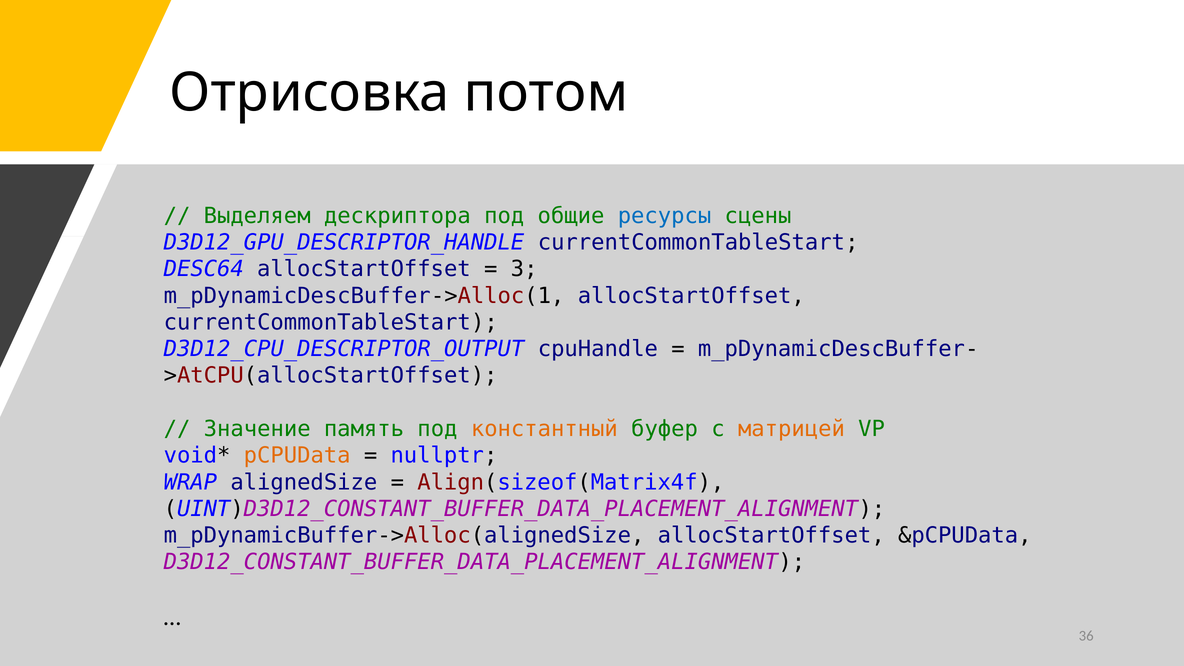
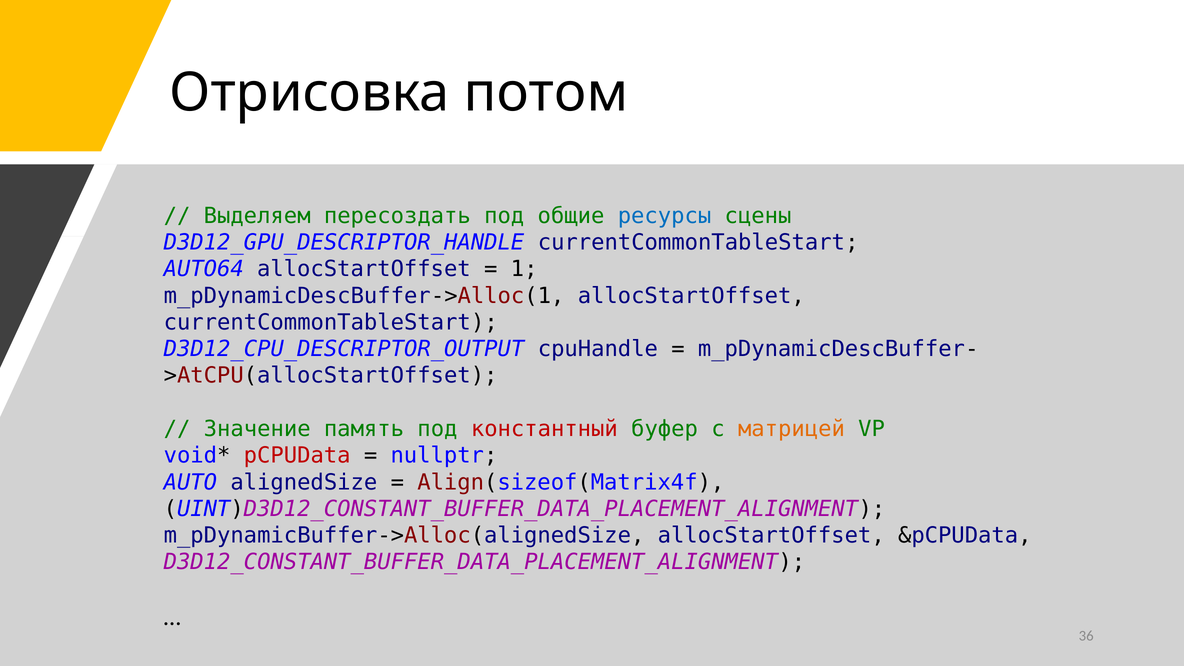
дескриптора: дескриптора -> пересоздать (397, 216)
DESC64: DESC64 -> AUTO64 (204, 269)
3: 3 -> 1 (524, 269)
константный colour: orange -> red (544, 429)
pCPUData colour: orange -> red (297, 456)
WRAP: WRAP -> AUTO (190, 482)
